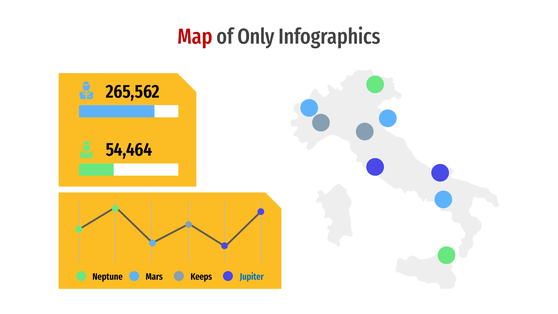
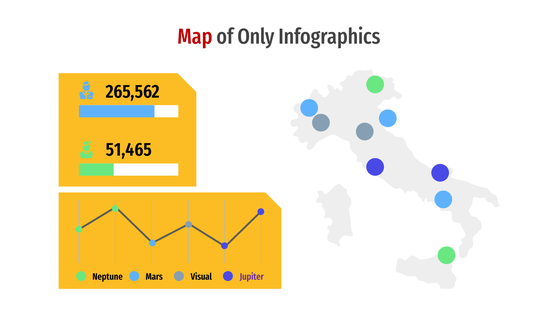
54,464: 54,464 -> 51,465 (129, 150)
Keeps: Keeps -> Visual (201, 277)
Jupiter colour: blue -> purple (252, 277)
